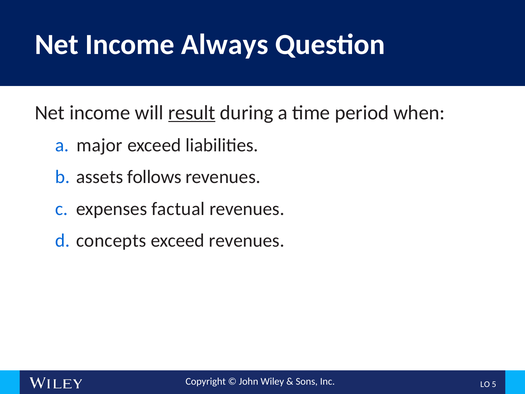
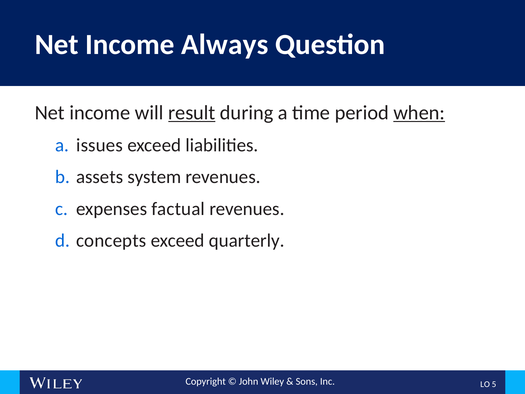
when underline: none -> present (419, 113)
major: major -> issues (100, 145)
follows: follows -> system (154, 177)
exceed revenues: revenues -> quarterly (247, 240)
